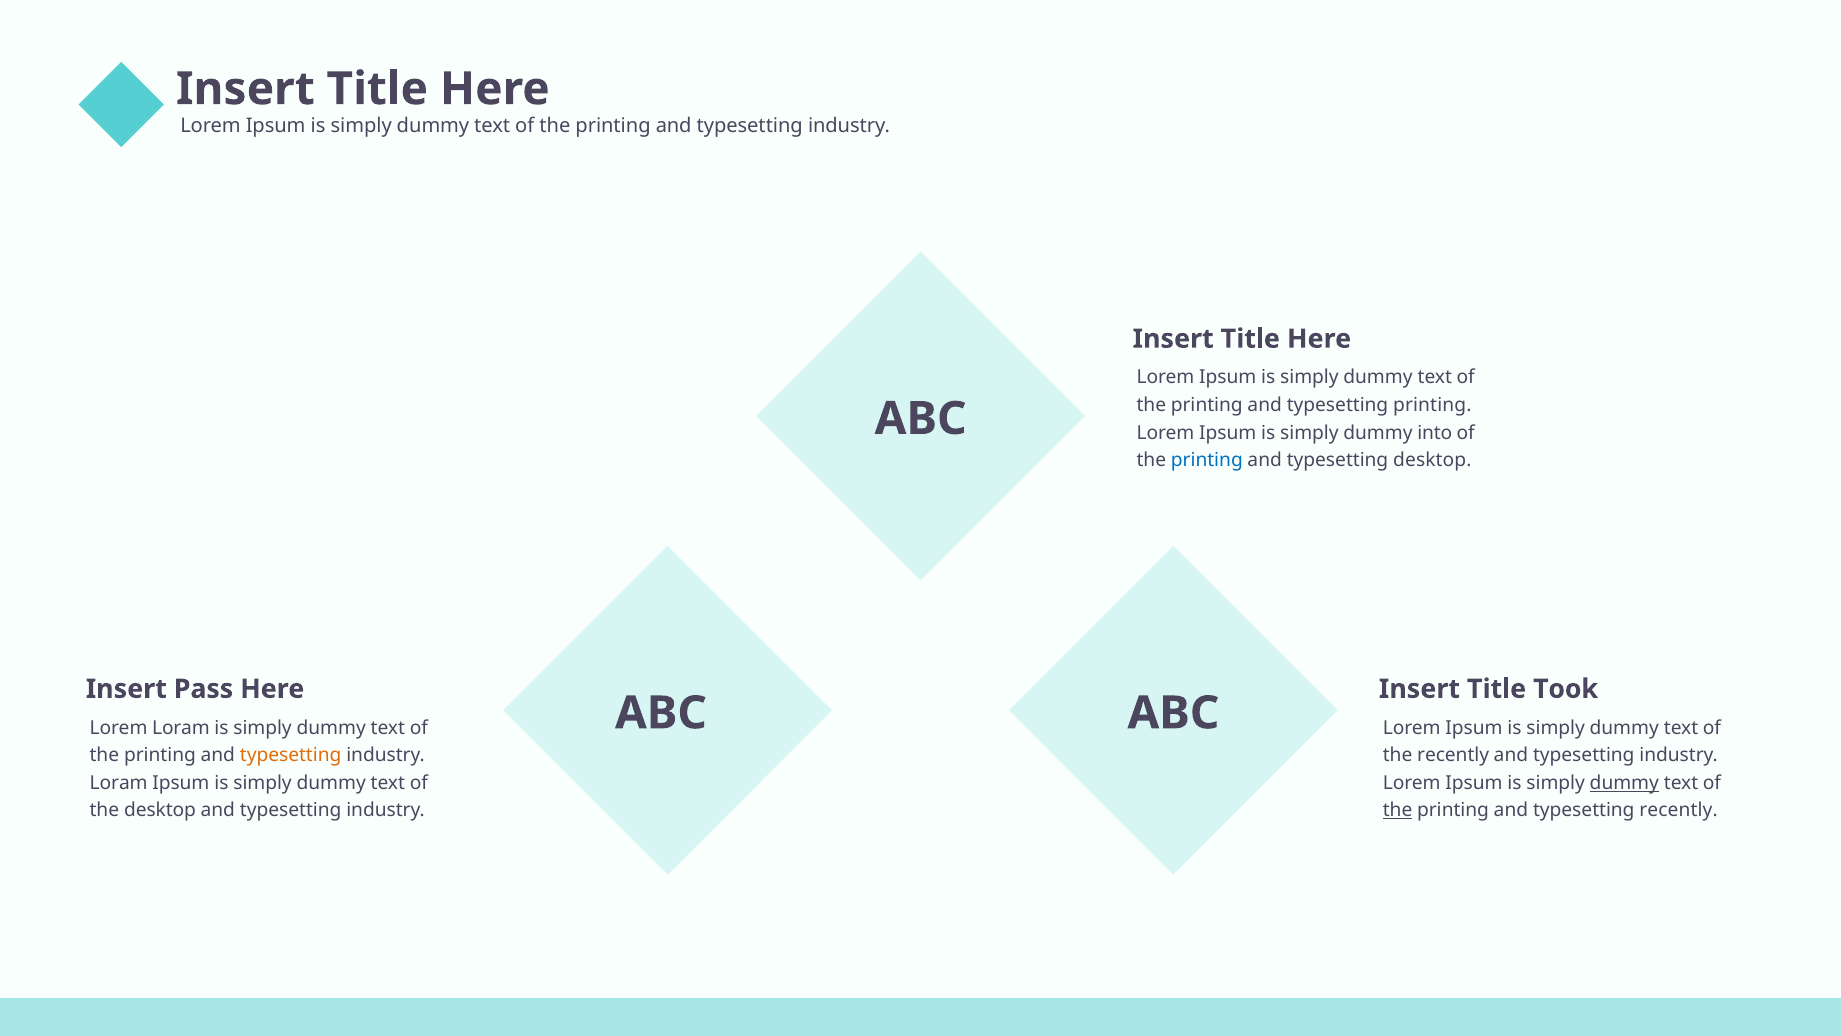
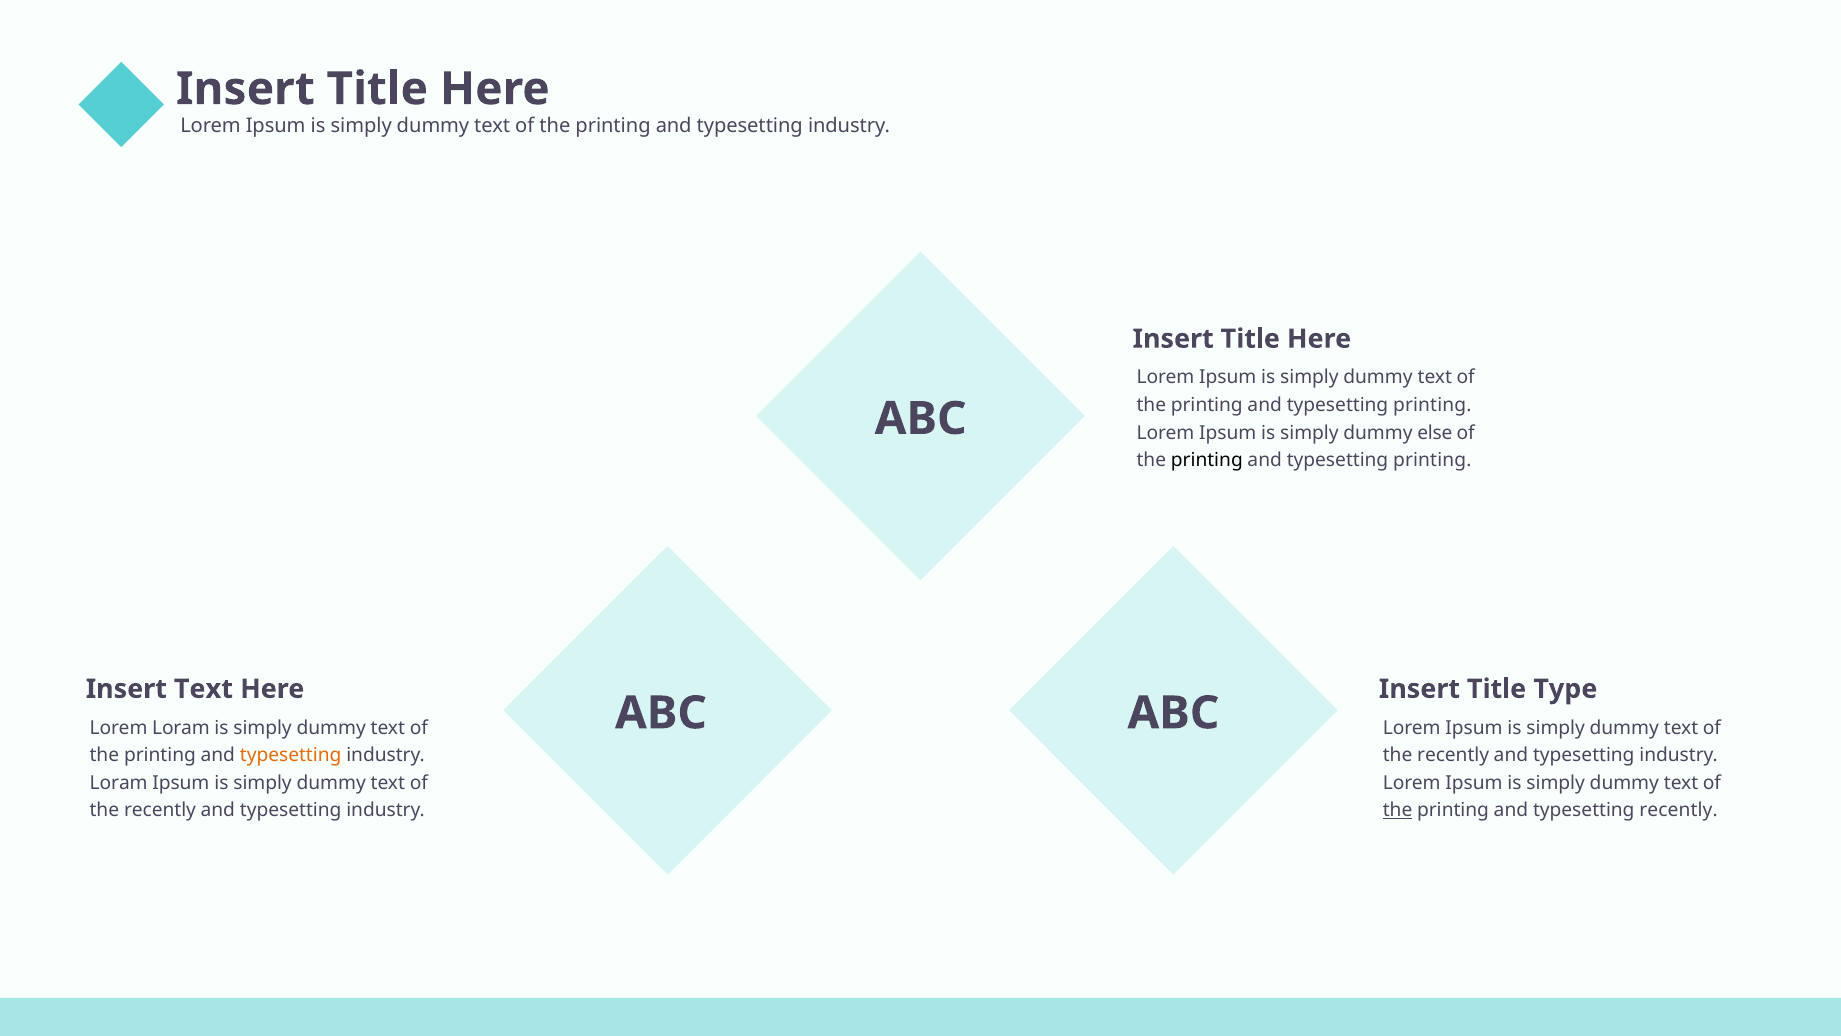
into: into -> else (1435, 433)
printing colour: blue -> black (1207, 460)
desktop: desktop -> printing (1432, 460)
Insert Pass: Pass -> Text (203, 689)
Took: Took -> Type (1565, 689)
dummy underline: present -> none (1624, 783)
desktop: desktop -> recently (160, 810)
